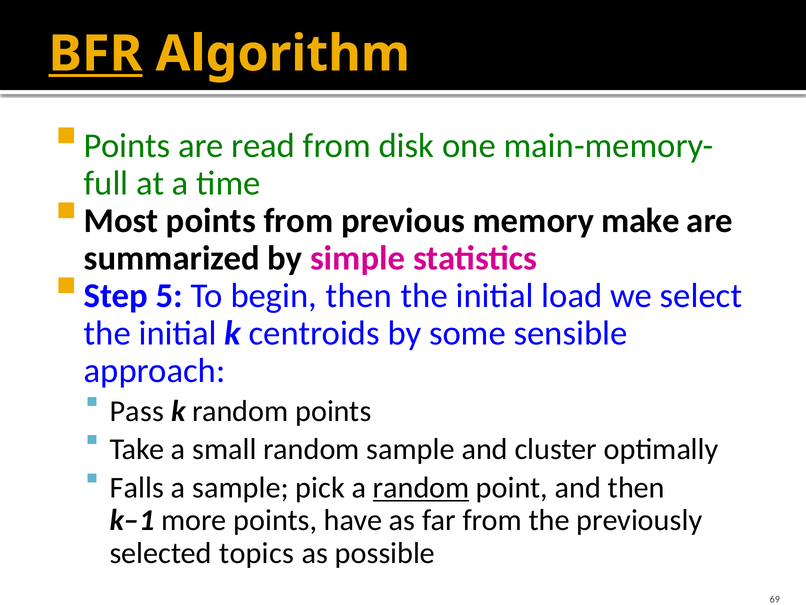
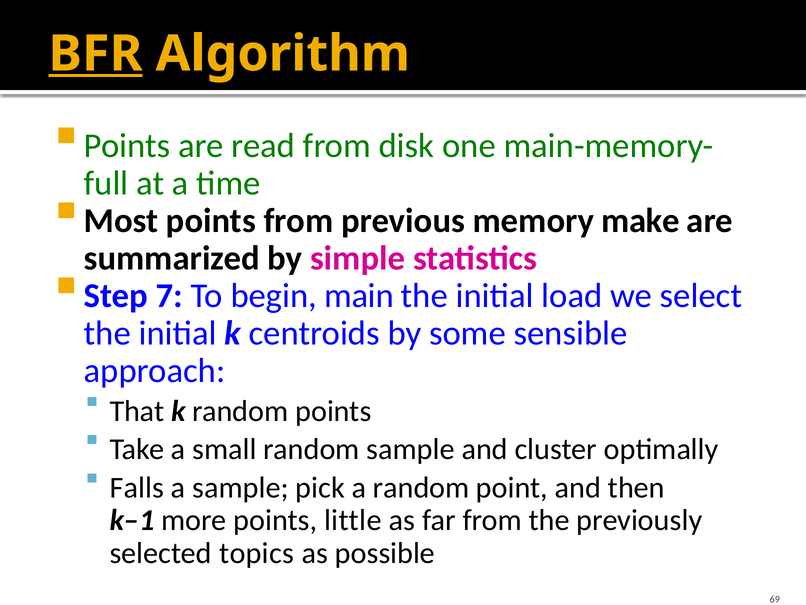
5: 5 -> 7 (169, 296)
begin then: then -> main (359, 296)
Pass: Pass -> That (137, 411)
random underline: present -> none (421, 487)
have: have -> little (353, 520)
